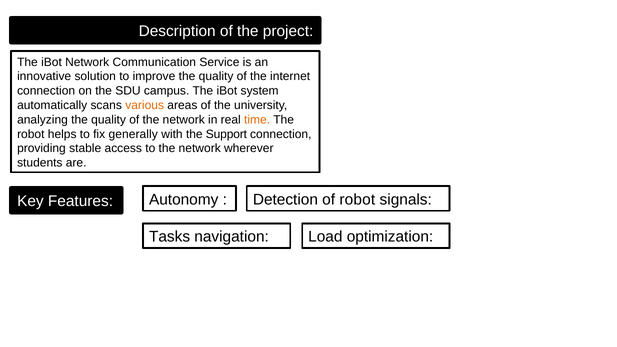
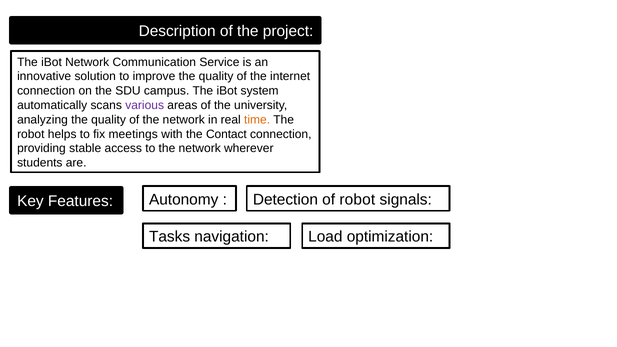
various colour: orange -> purple (145, 105)
generally: generally -> meetings (133, 134)
Support: Support -> Contact (226, 134)
